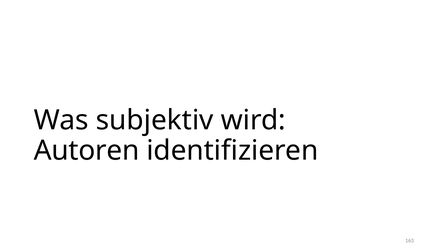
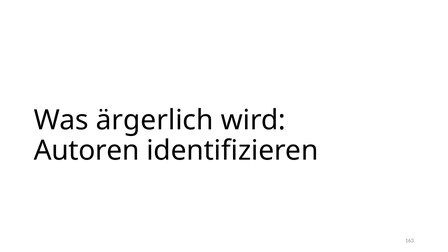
subjektiv: subjektiv -> ärgerlich (155, 120)
